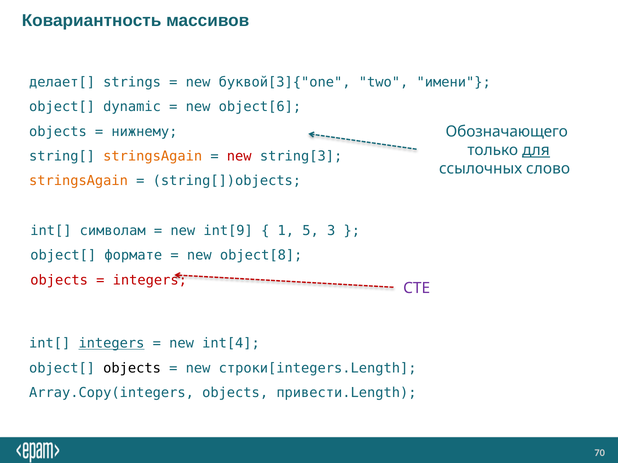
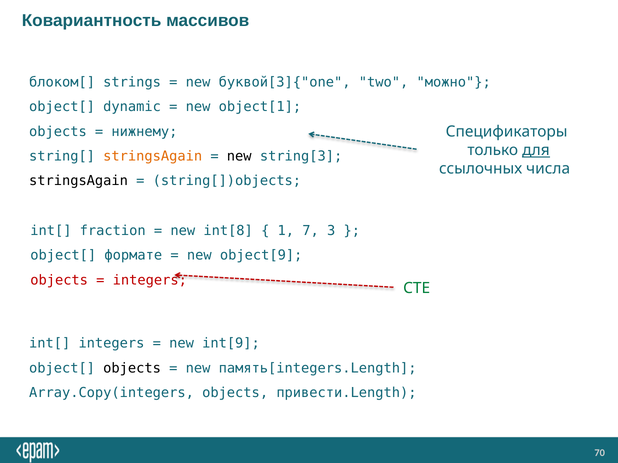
делает[: делает[ -> блоком[ (62, 82)
имени: имени -> можно (454, 82)
object[6: object[6 -> object[1 (260, 107)
Обозначающего: Обозначающего -> Спецификаторы (507, 132)
new colour: red -> black (239, 156)
слово: слово -> числа (548, 169)
stringsAgain colour: orange -> black (79, 181)
символам: символам -> fraction (113, 231)
int[9: int[9 -> int[8 (228, 231)
5: 5 -> 7 (311, 231)
object[8: object[8 -> object[9 (261, 256)
CTE colour: purple -> green (417, 289)
integers underline: present -> none (111, 344)
int[4: int[4 -> int[9 (231, 344)
строки[integers.Length: строки[integers.Length -> память[integers.Length (318, 369)
